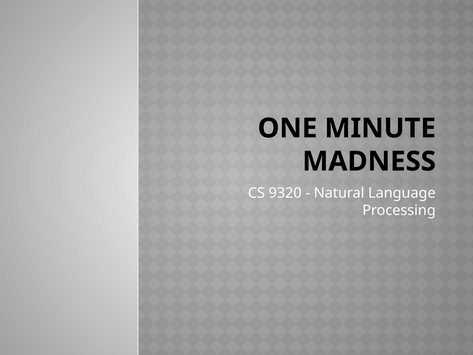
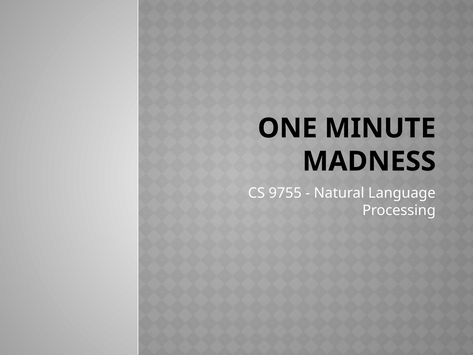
9320: 9320 -> 9755 (285, 193)
